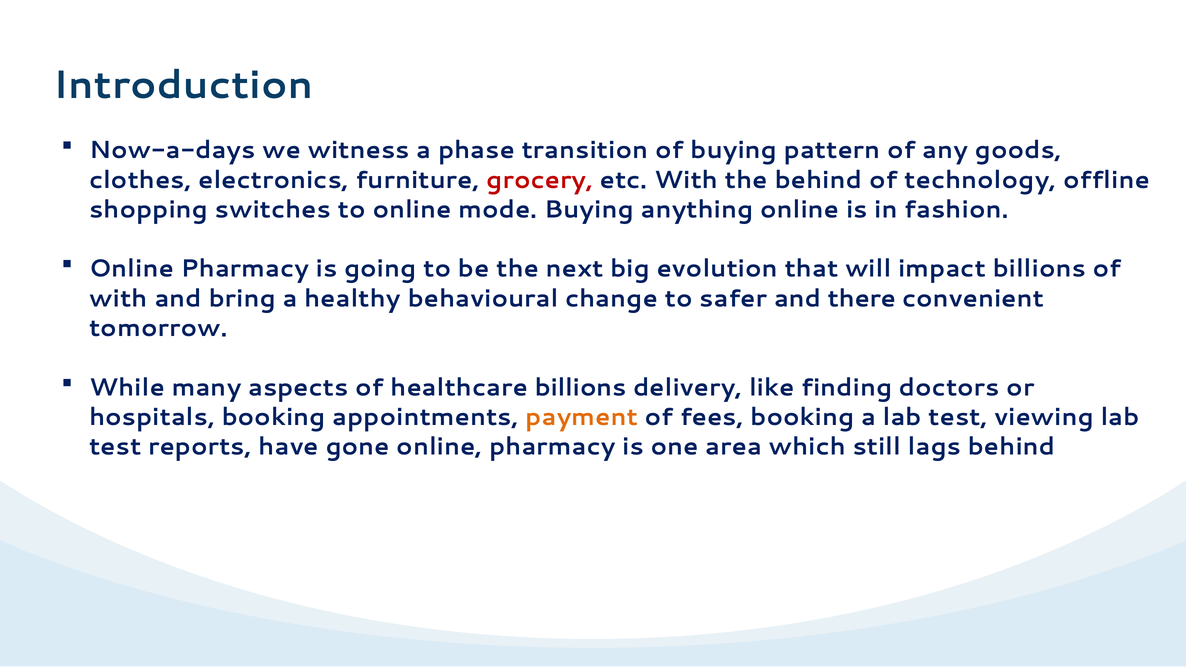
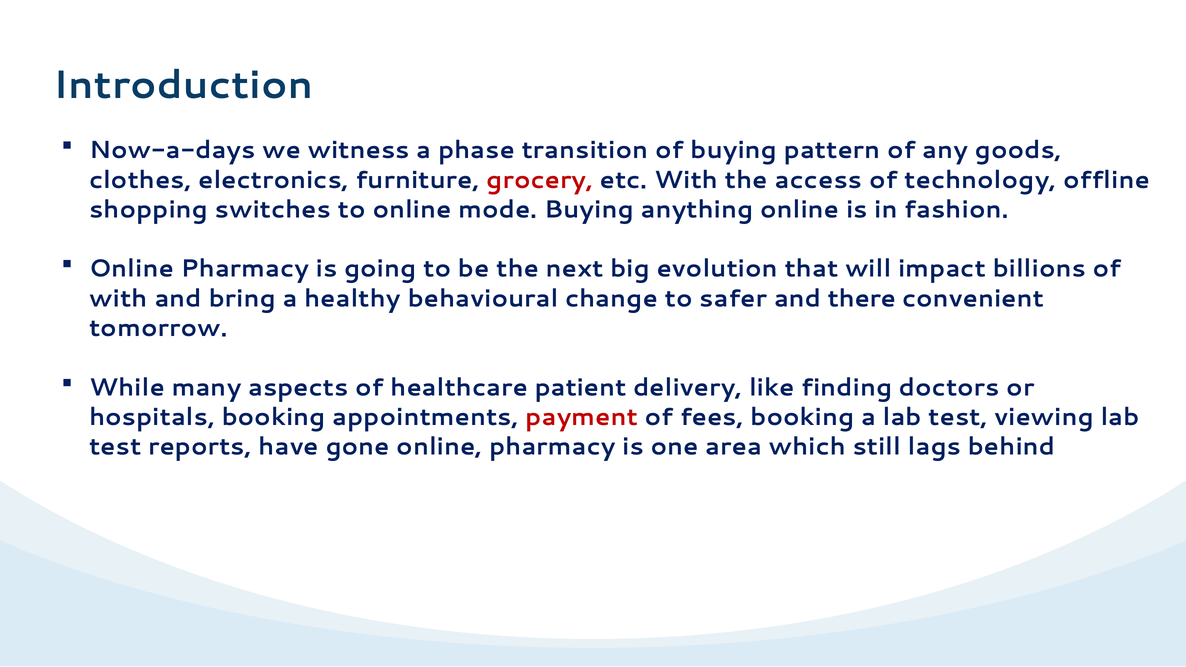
the behind: behind -> access (818, 180)
healthcare billions: billions -> patient (581, 388)
payment colour: orange -> red (582, 417)
